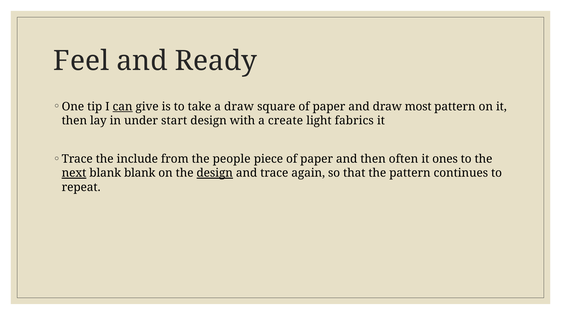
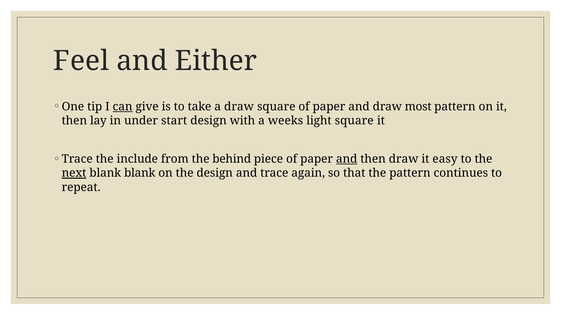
Ready: Ready -> Either (216, 61)
create: create -> weeks (286, 121)
light fabrics: fabrics -> square (354, 121)
people: people -> behind (232, 159)
and underline: none -> present (347, 159)
then often: often -> draw (404, 159)
ones: ones -> easy (445, 159)
design underline: present -> none (215, 173)
